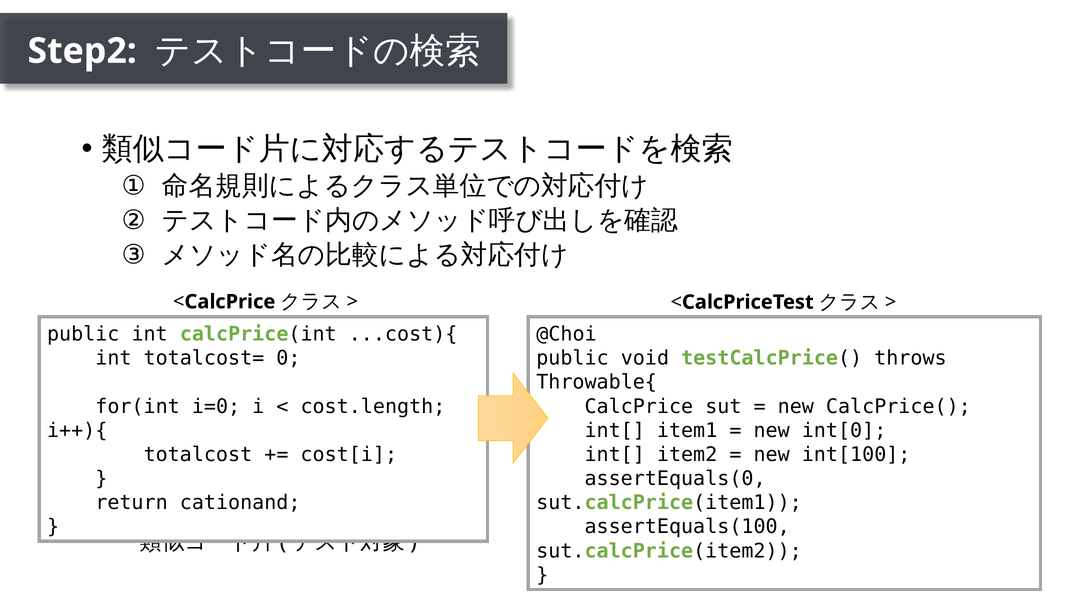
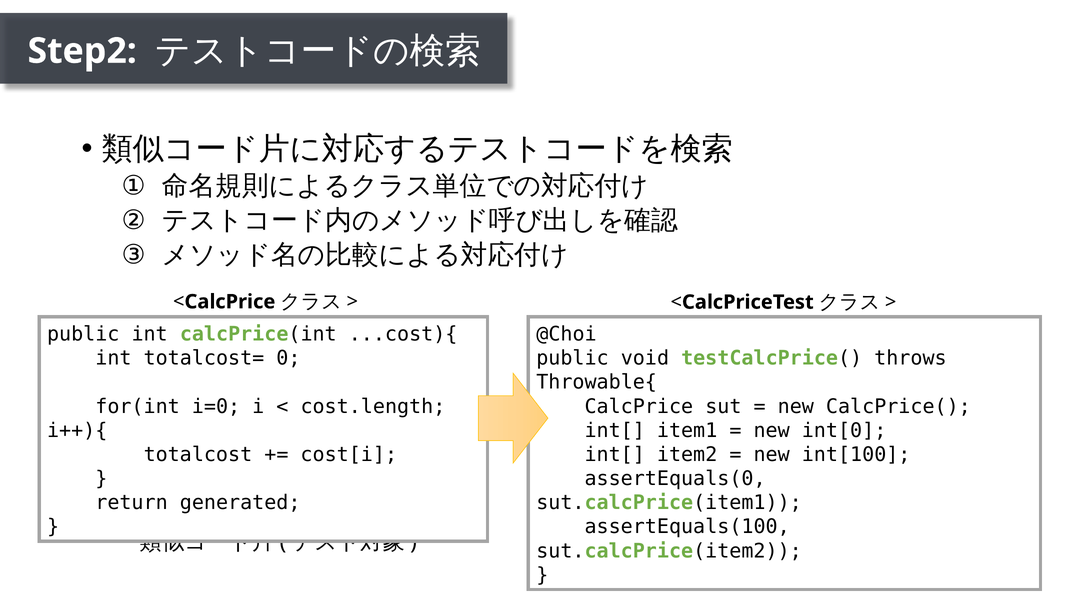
cationand: cationand -> generated (240, 503)
